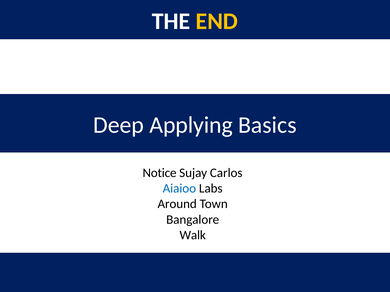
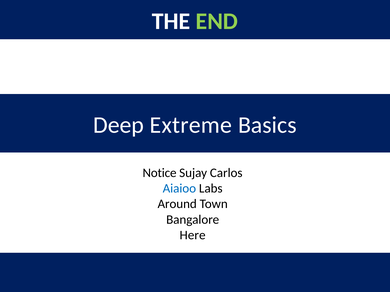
END colour: yellow -> light green (217, 21)
Applying: Applying -> Extreme (191, 125)
Walk: Walk -> Here (193, 236)
